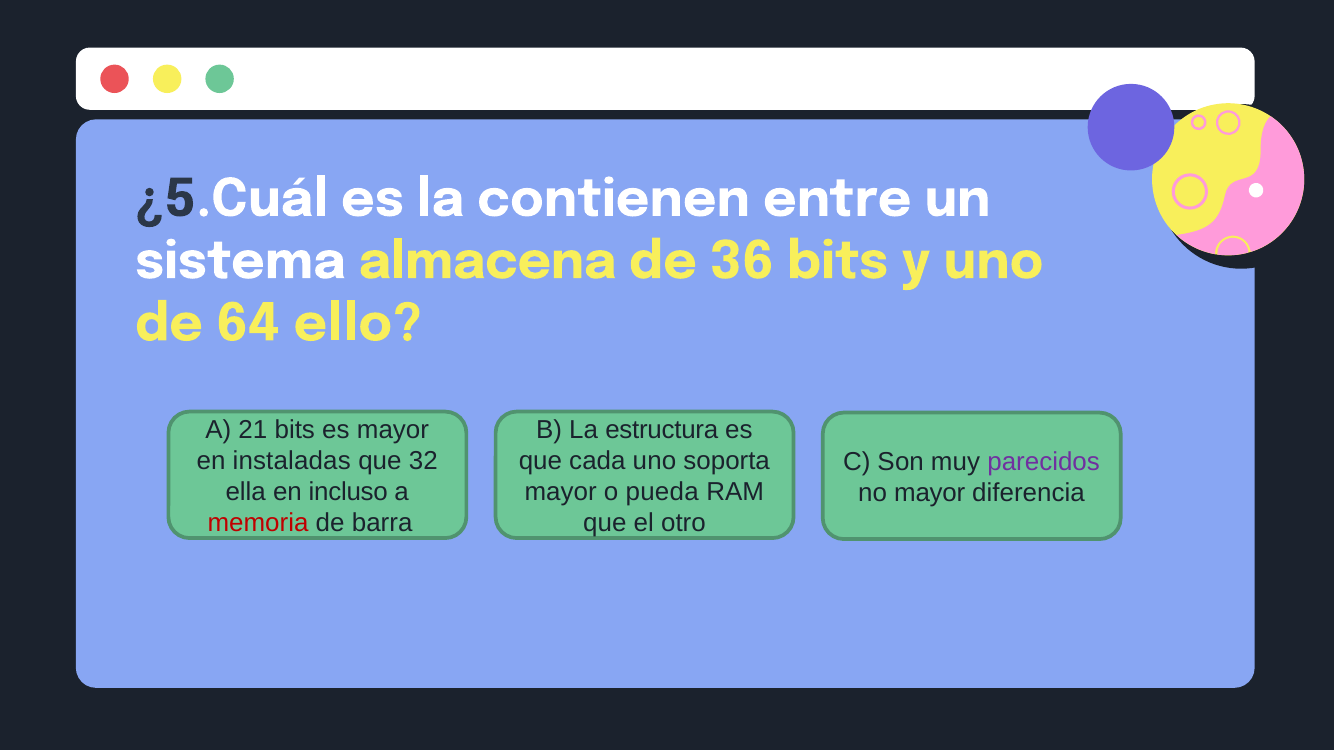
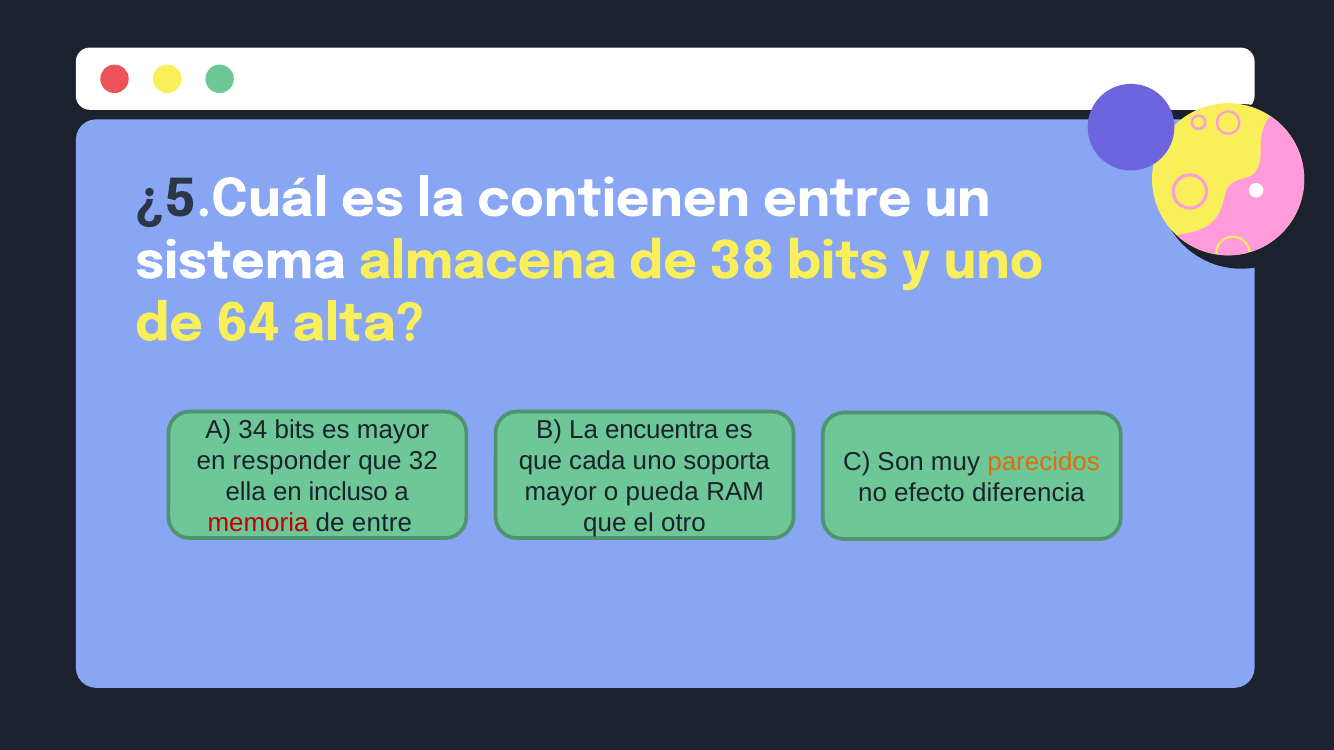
36: 36 -> 38 (742, 261)
ello: ello -> alta (358, 323)
21: 21 -> 34 (253, 430)
estructura: estructura -> encuentra (662, 430)
instaladas: instaladas -> responder (292, 461)
parecidos colour: purple -> orange (1044, 462)
no mayor: mayor -> efecto (930, 493)
de barra: barra -> entre (382, 524)
